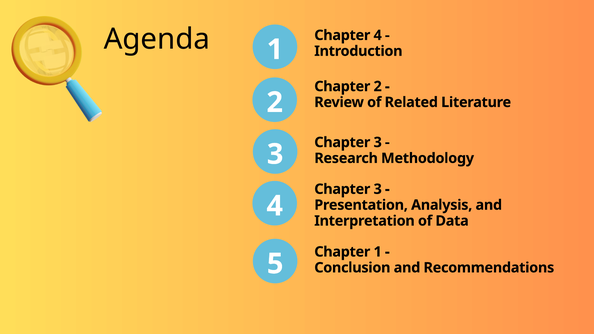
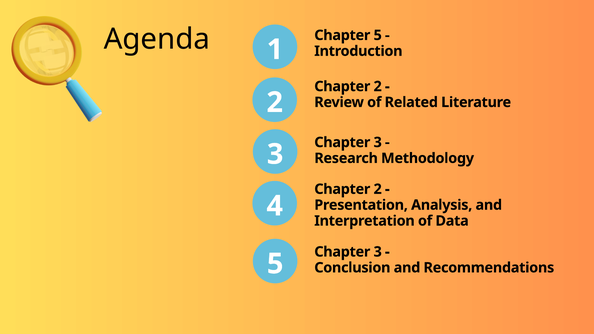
Chapter 4: 4 -> 5 (378, 35)
3: 3 -> 2 (378, 189)
1: 1 -> 3 (378, 252)
